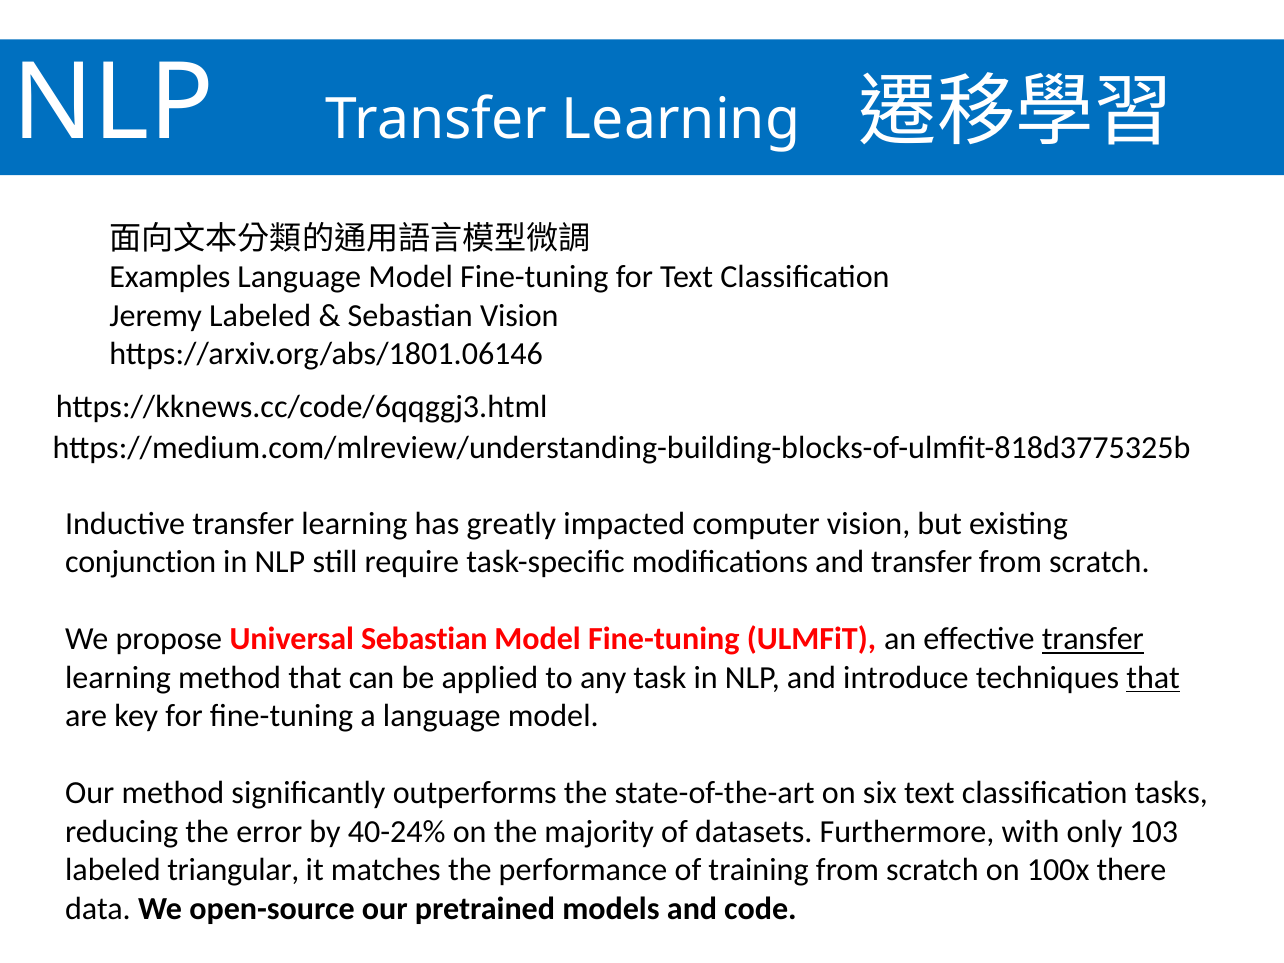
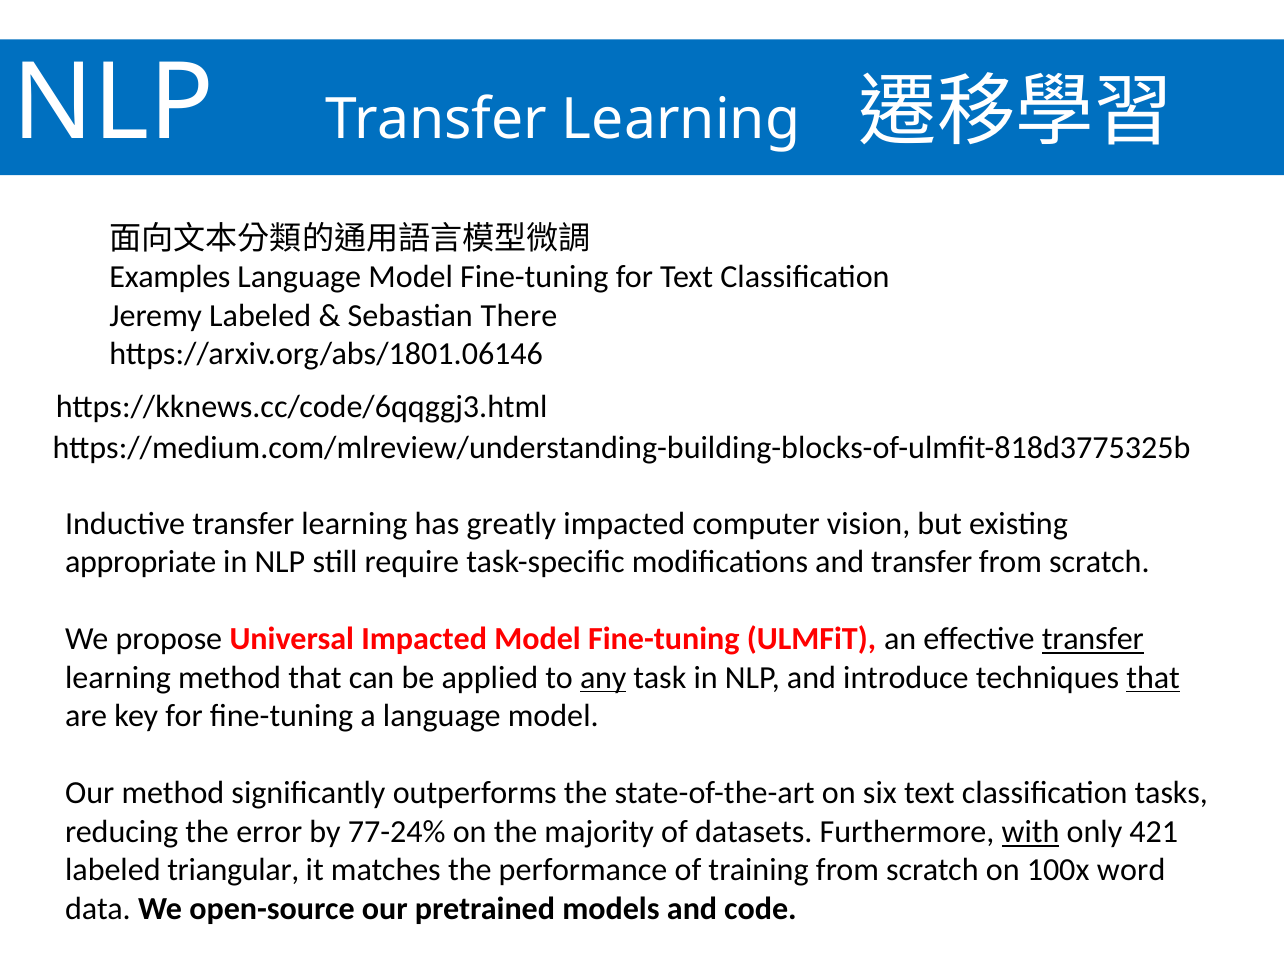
Sebastian Vision: Vision -> There (519, 316)
conjunction: conjunction -> appropriate (141, 562)
Universal Sebastian: Sebastian -> Impacted (424, 639)
any underline: none -> present (603, 678)
40-24%: 40-24% -> 77-24% (397, 832)
with underline: none -> present (1031, 832)
103: 103 -> 421 (1154, 832)
there: there -> word (1131, 870)
